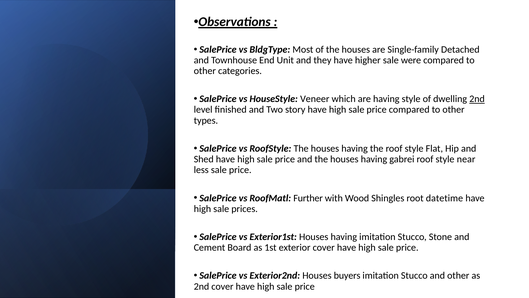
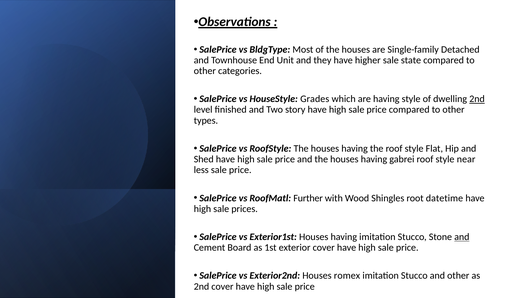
were: were -> state (411, 60)
Veneer: Veneer -> Grades (315, 99)
and underline: none -> present (462, 237)
buyers: buyers -> romex (347, 275)
